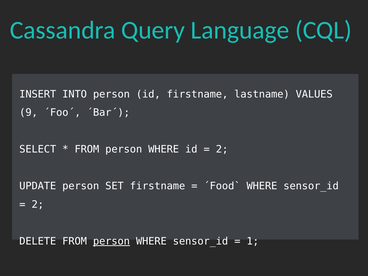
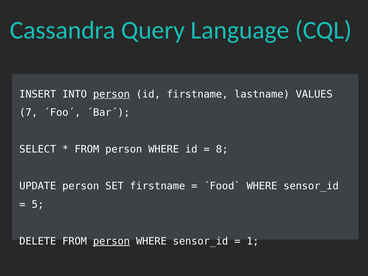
person underline: none -> present (111, 94)
9: 9 -> 7 (29, 113)
2: 2 -> 8 (222, 149)
2: 2 -> 5 (38, 204)
